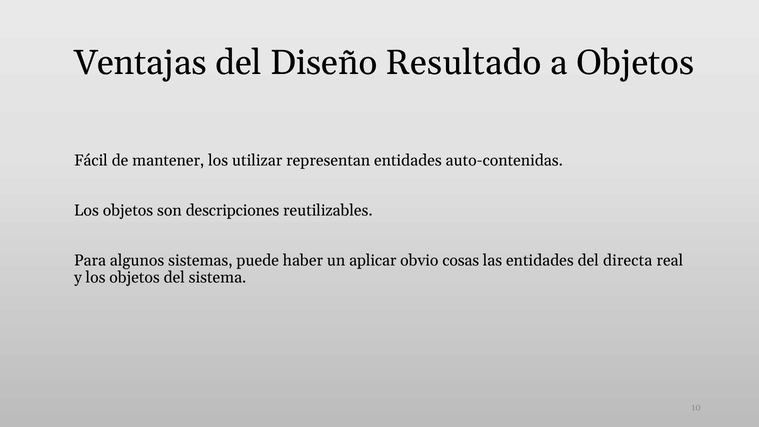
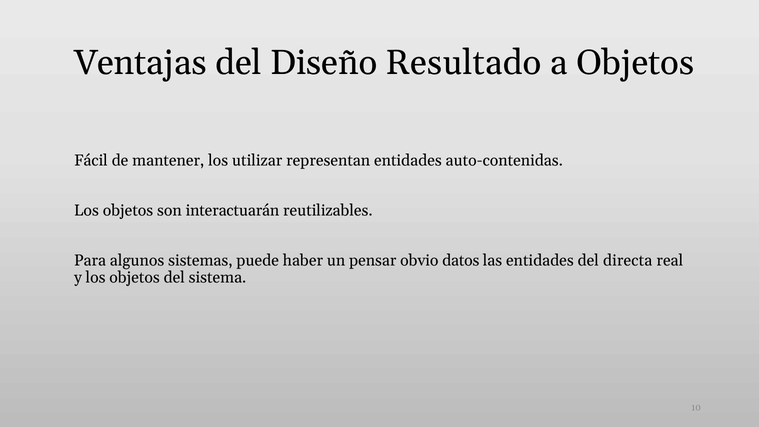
descripciones: descripciones -> interactuarán (232, 211)
aplicar: aplicar -> pensar (373, 261)
cosas: cosas -> datos (461, 261)
